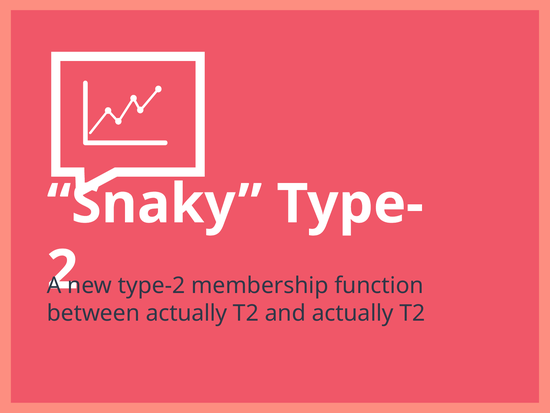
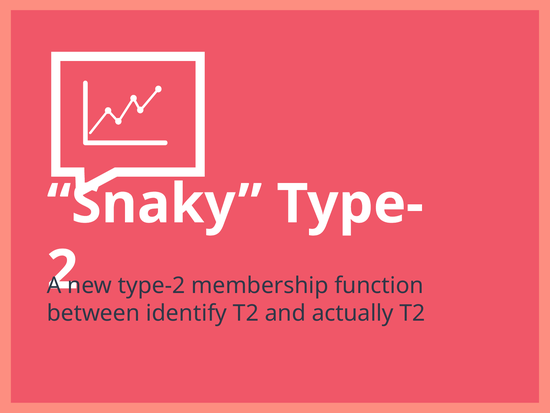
between actually: actually -> identify (186, 313)
